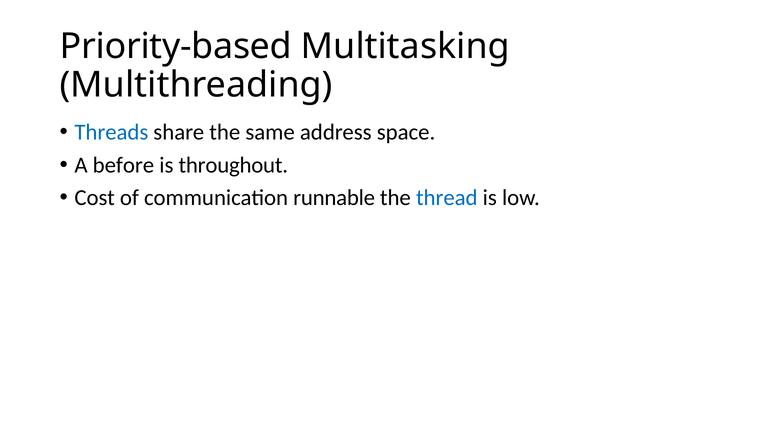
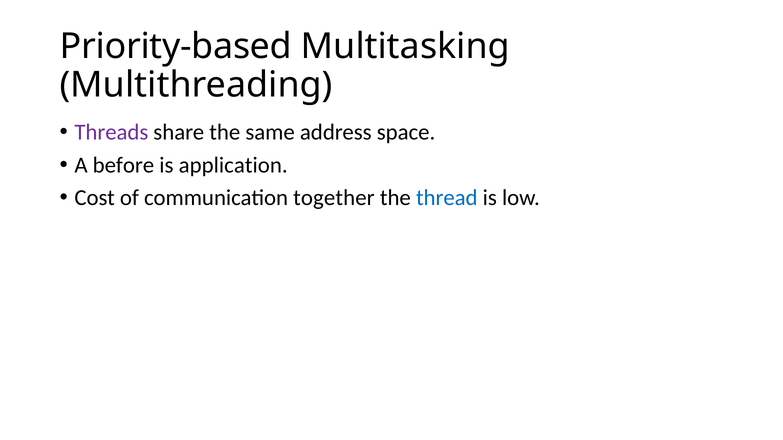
Threads colour: blue -> purple (111, 132)
throughout: throughout -> application (233, 165)
runnable: runnable -> together (334, 198)
